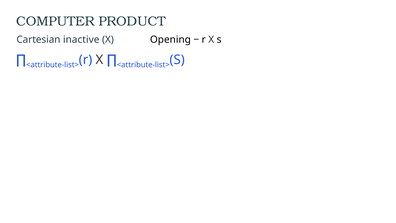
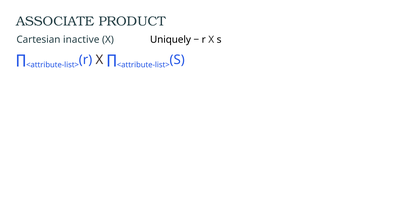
COMPUTER: COMPUTER -> ASSOCIATE (55, 21)
Opening: Opening -> Uniquely (170, 39)
